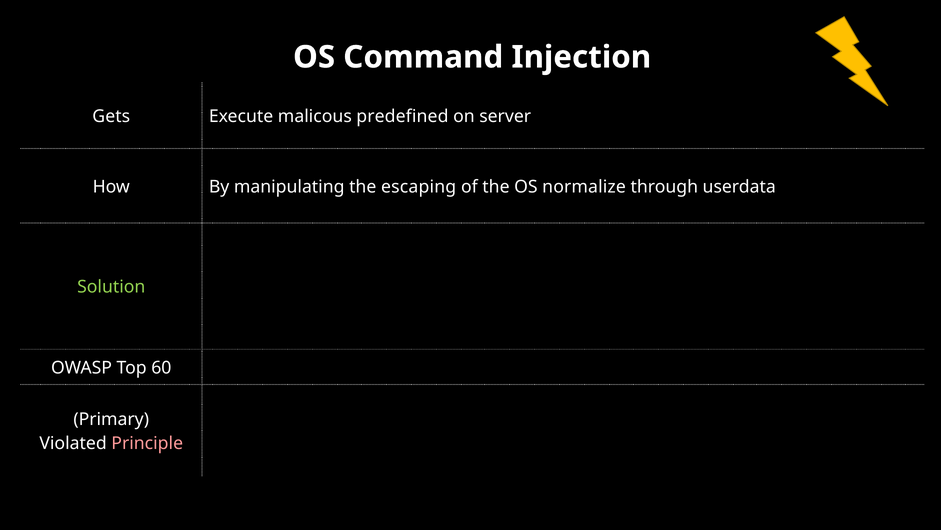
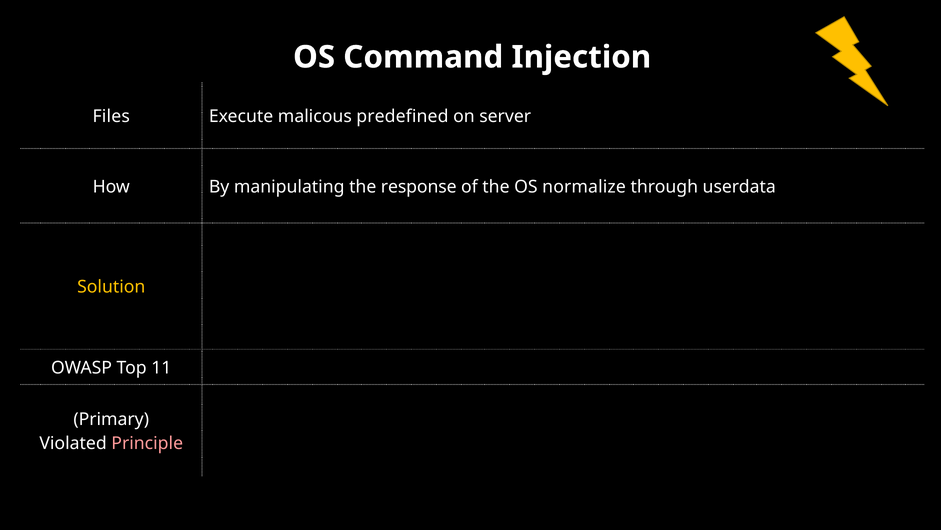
Gets: Gets -> Files (111, 116)
escaping: escaping -> response (419, 186)
Solution colour: light green -> yellow (111, 287)
60: 60 -> 11 (161, 367)
